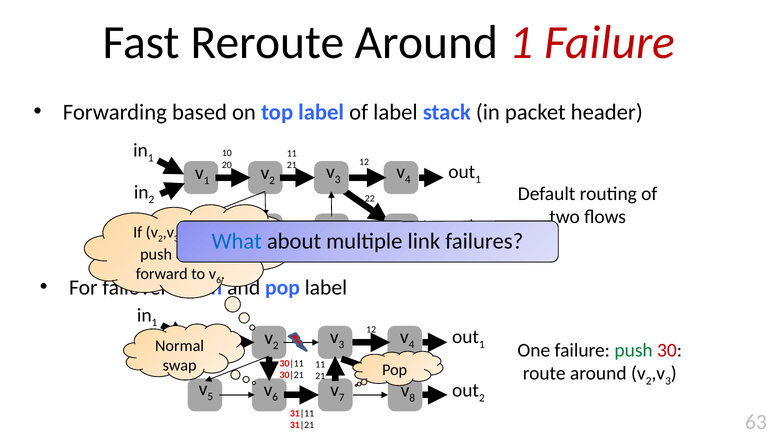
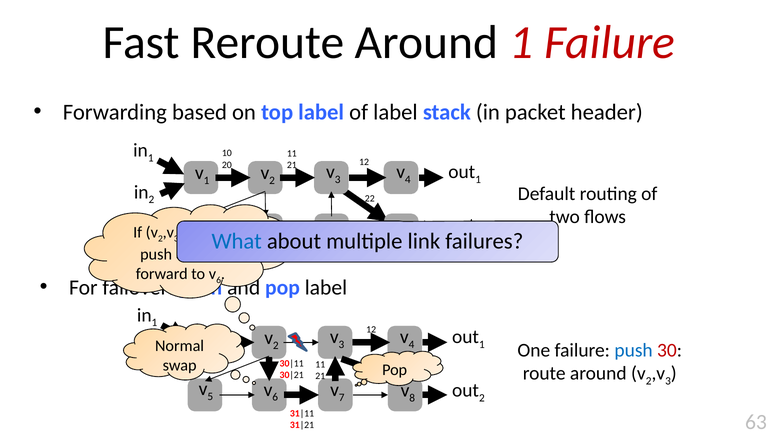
push colour: green -> blue (634, 350)
